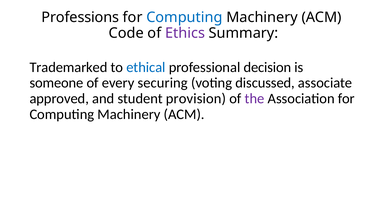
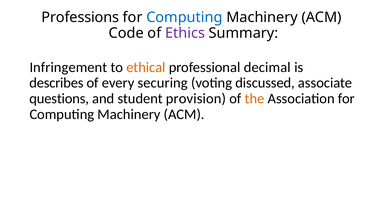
Trademarked: Trademarked -> Infringement (68, 67)
ethical colour: blue -> orange (146, 67)
decision: decision -> decimal (267, 67)
someone: someone -> describes (56, 83)
approved: approved -> questions (59, 99)
the colour: purple -> orange (255, 99)
